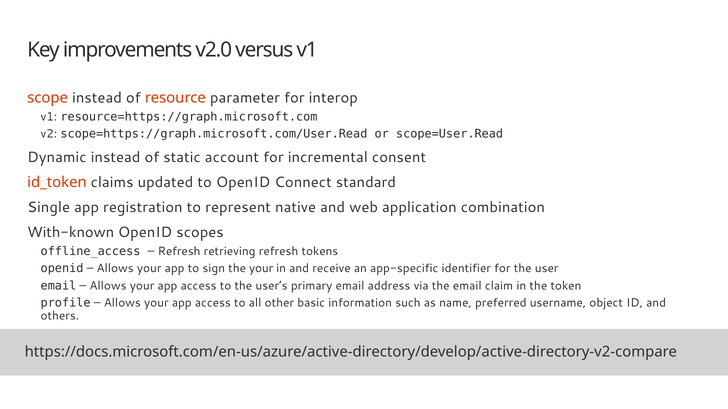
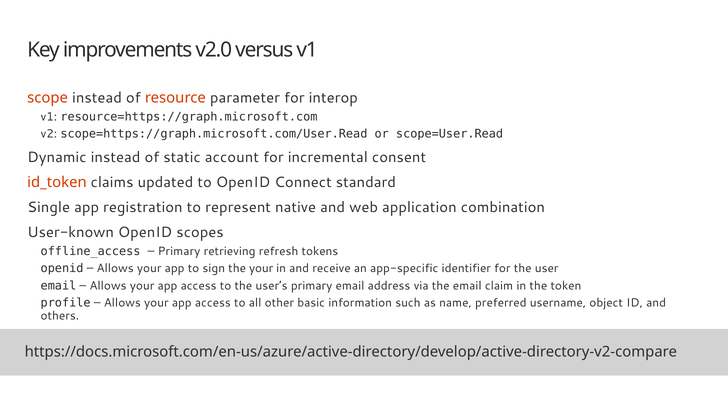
With-known: With-known -> User-known (71, 232)
Refresh: Refresh -> Primary (179, 251)
